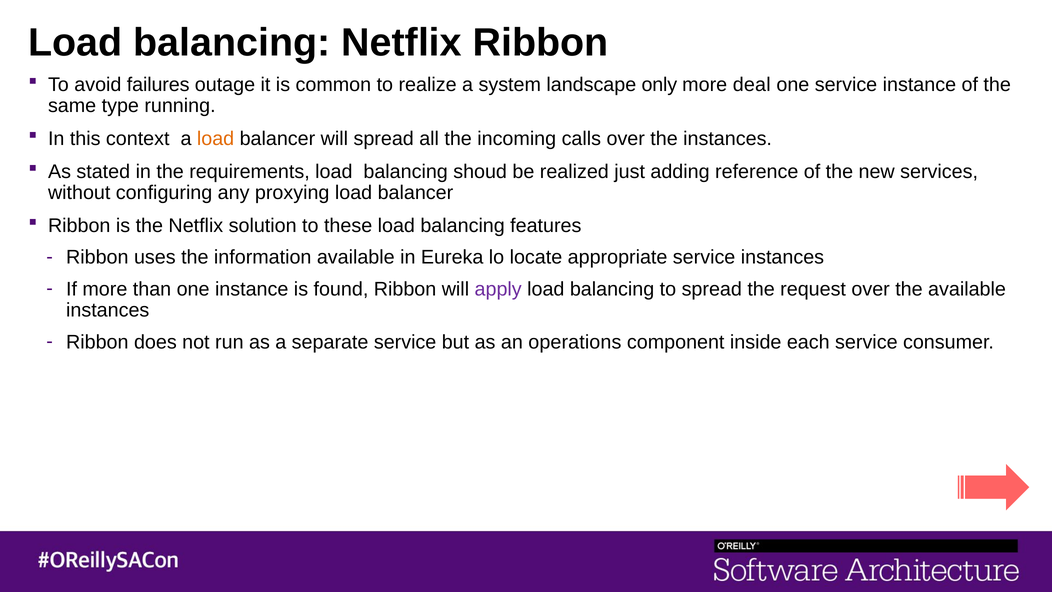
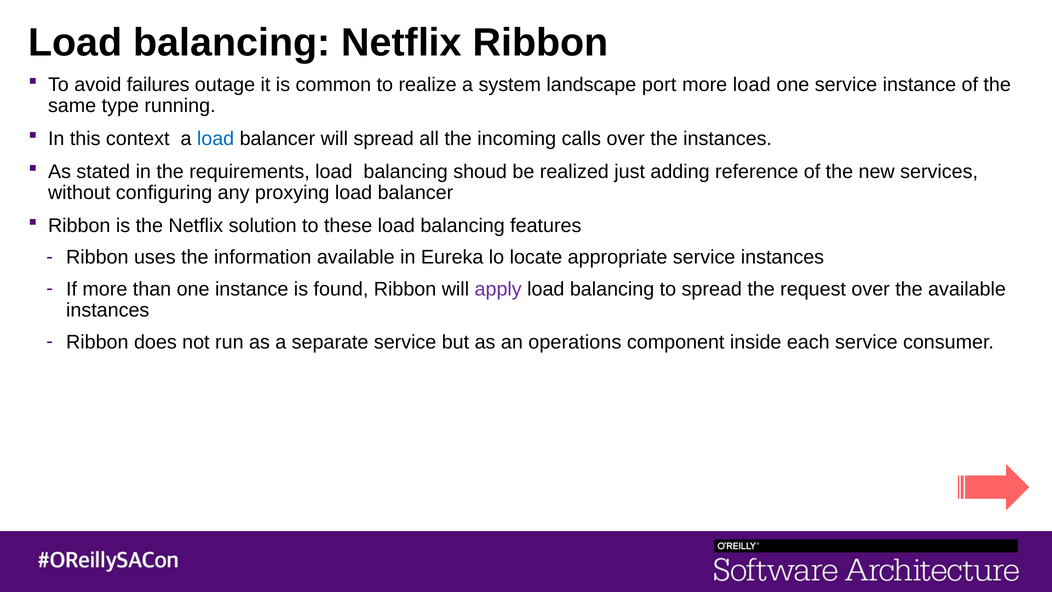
only: only -> port (659, 85)
more deal: deal -> load (752, 85)
load colour: orange -> blue (216, 139)
